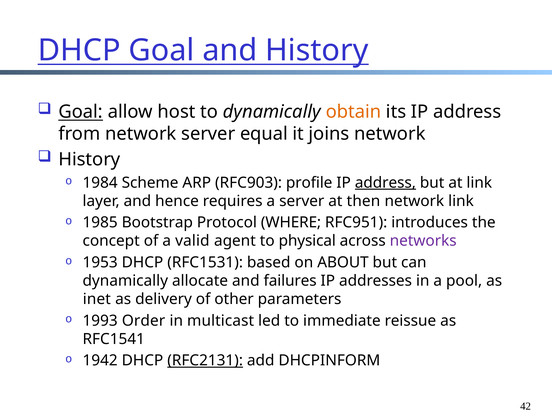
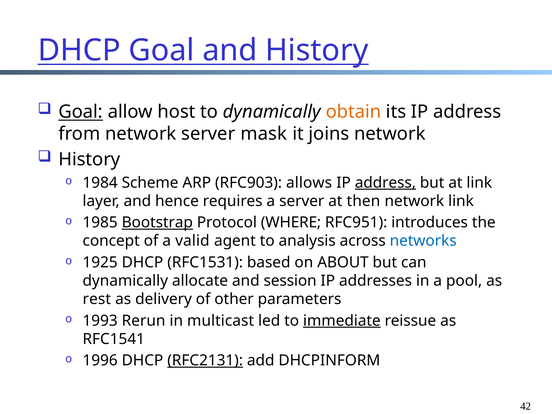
equal: equal -> mask (264, 134)
profile: profile -> allows (309, 183)
Bootstrap underline: none -> present (157, 222)
physical: physical -> analysis (307, 241)
networks colour: purple -> blue (423, 241)
1953: 1953 -> 1925 (100, 262)
failures: failures -> session (290, 281)
inet: inet -> rest (97, 299)
Order: Order -> Rerun (144, 321)
immediate underline: none -> present (342, 321)
1942: 1942 -> 1996 (100, 361)
